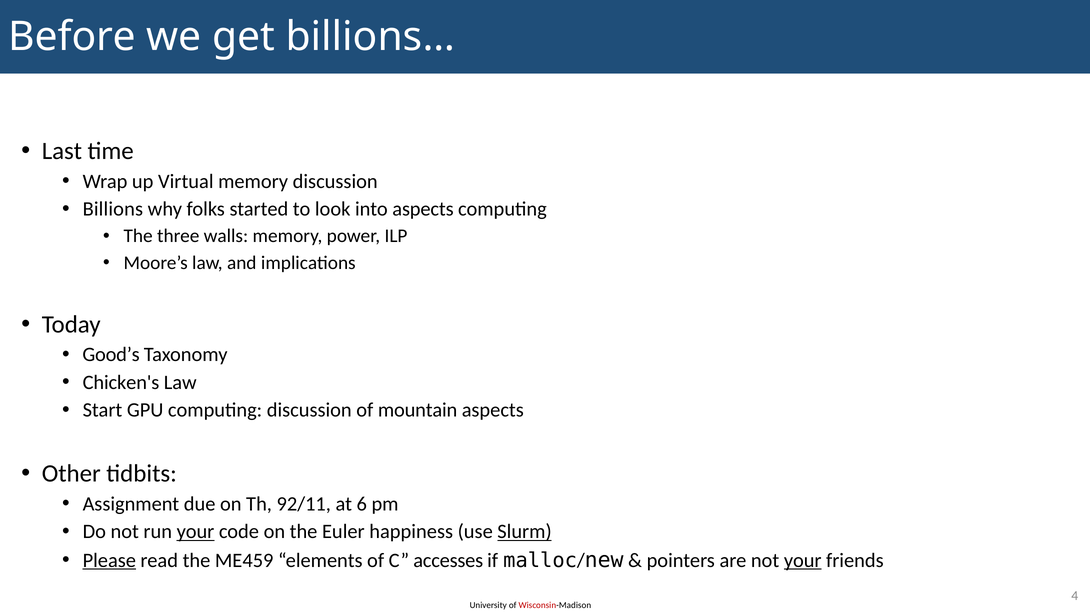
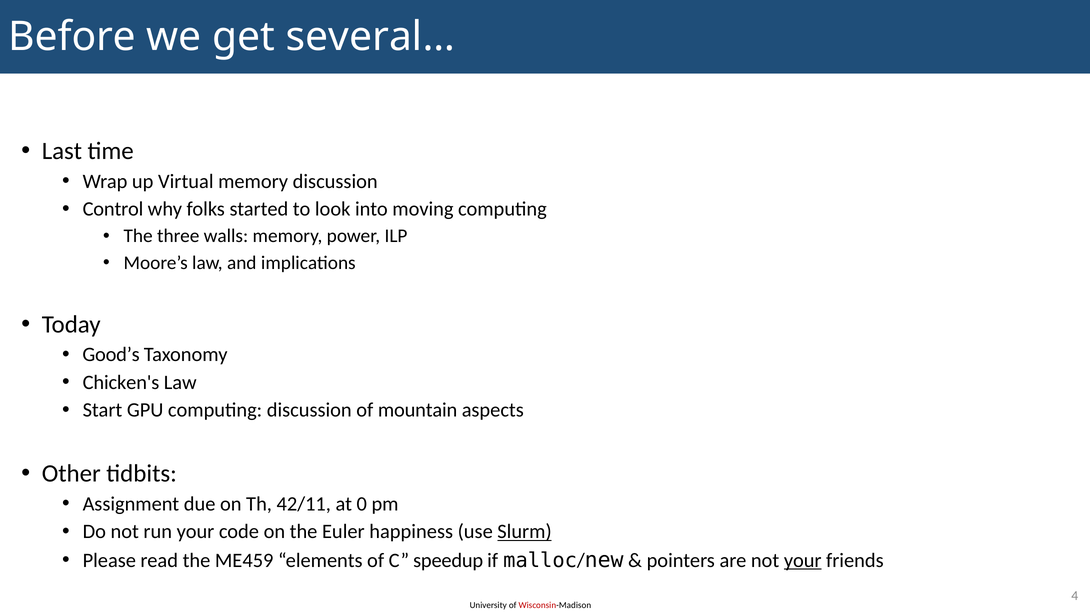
billions…: billions… -> several… (370, 37)
Billions: Billions -> Control (113, 209)
into aspects: aspects -> moving (423, 209)
92/11: 92/11 -> 42/11 (304, 504)
6: 6 -> 0 (362, 504)
your underline: present -> none (196, 532)
Please underline: present -> none (109, 560)
accesses: accesses -> speedup (448, 560)
